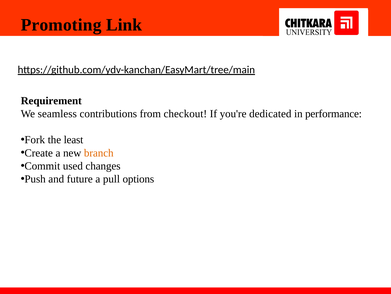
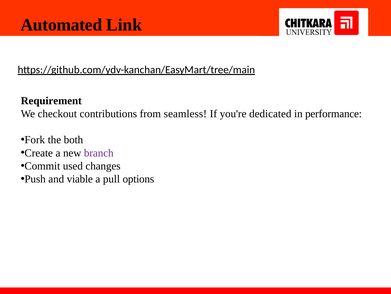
Promoting: Promoting -> Automated (61, 25)
seamless: seamless -> checkout (57, 113)
checkout: checkout -> seamless (185, 113)
least: least -> both (73, 140)
branch colour: orange -> purple (99, 153)
future: future -> viable (80, 179)
